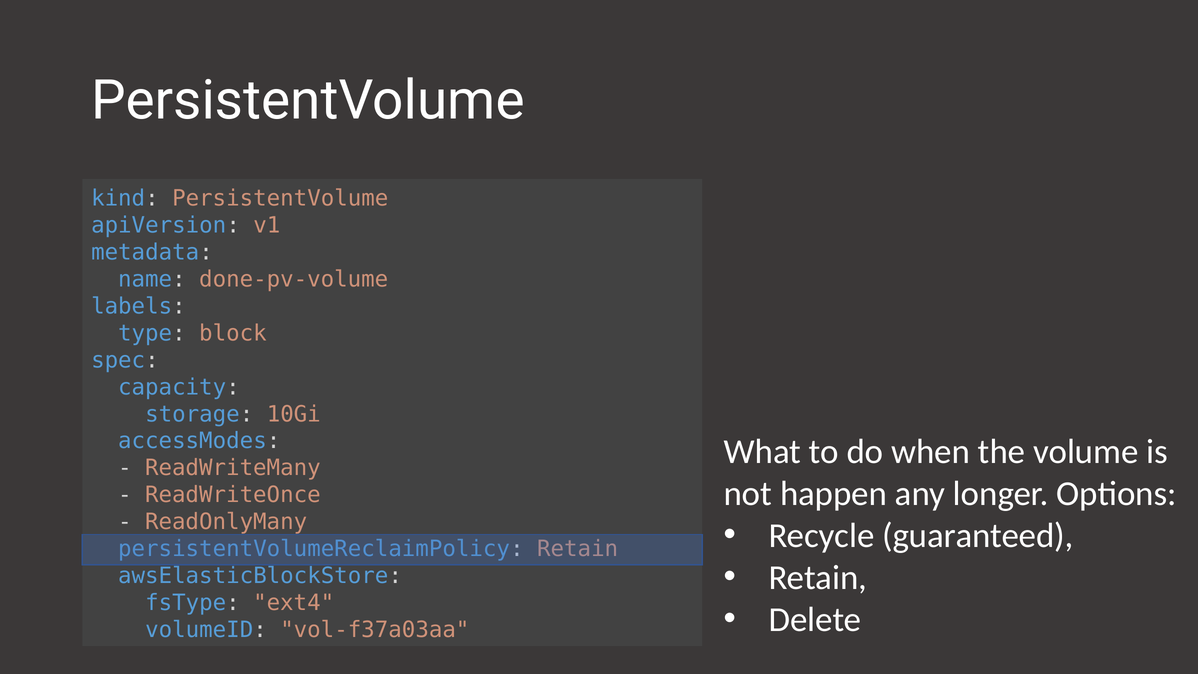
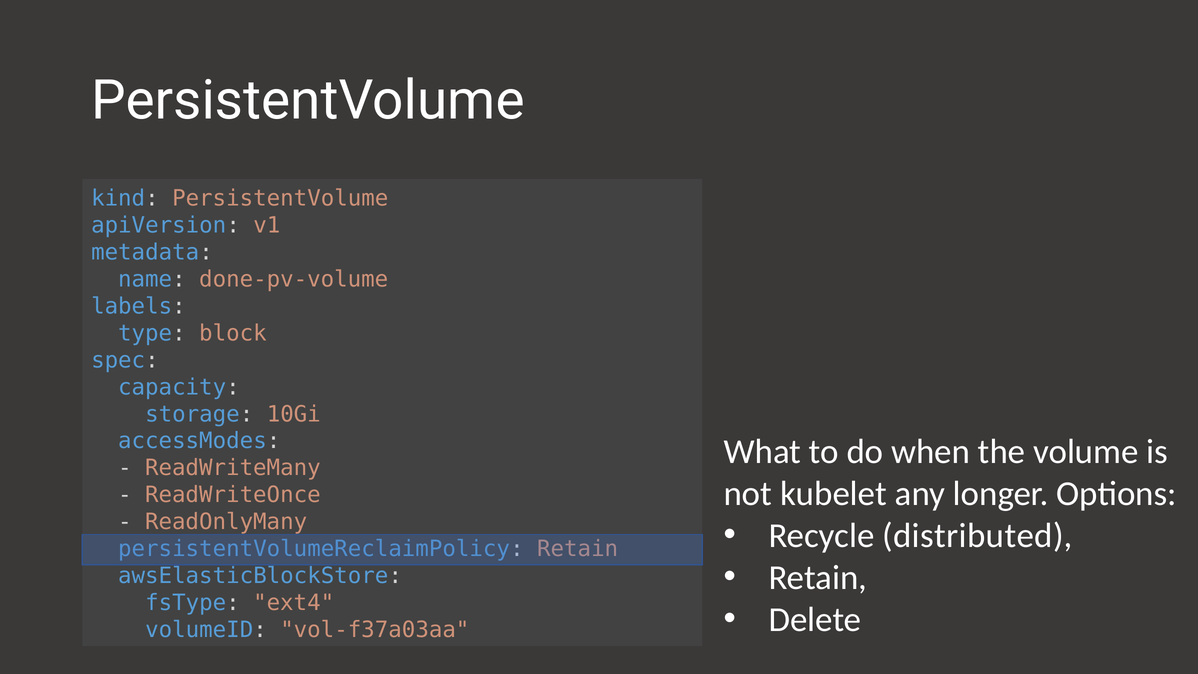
happen: happen -> kubelet (834, 494)
guaranteed: guaranteed -> distributed (977, 536)
